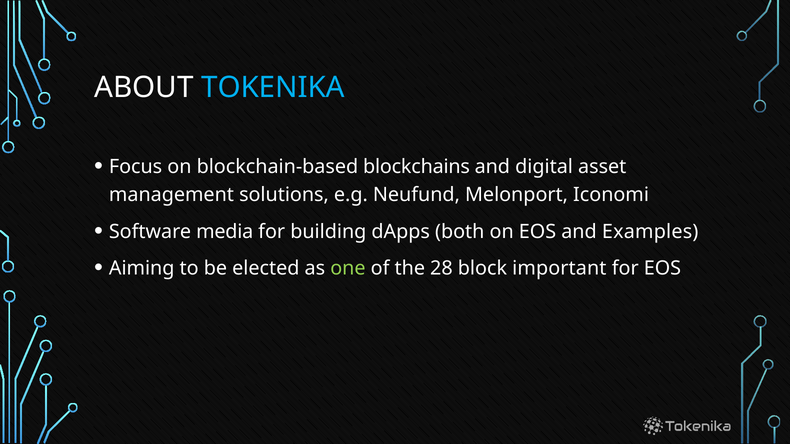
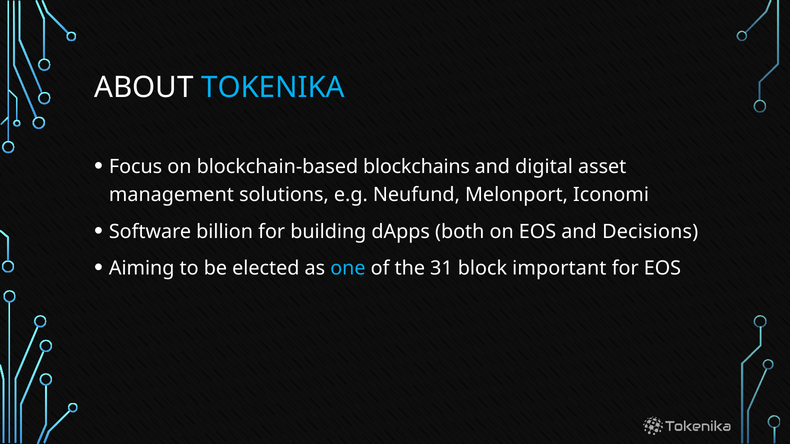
media: media -> billion (225, 232)
Examples: Examples -> Decisions (650, 232)
one colour: light green -> light blue (348, 268)
28: 28 -> 31 (441, 268)
